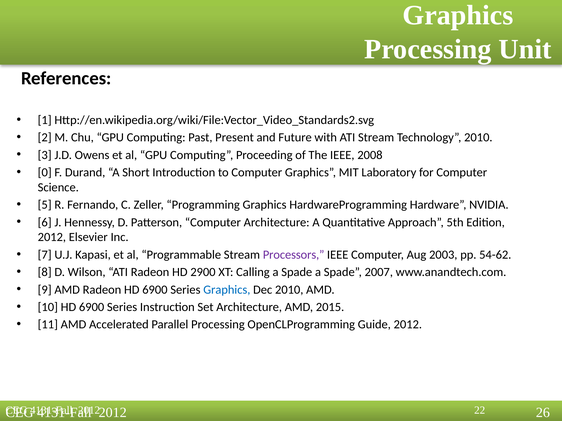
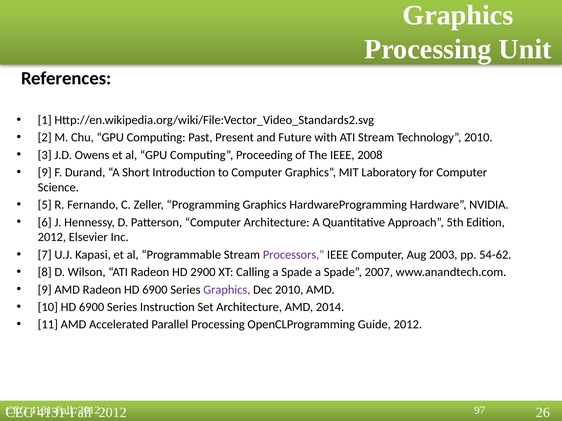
0: 0 -> 9 (45, 173)
Graphics colour: blue -> purple (227, 290)
2015: 2015 -> 2014 (330, 307)
22: 22 -> 97 (480, 411)
